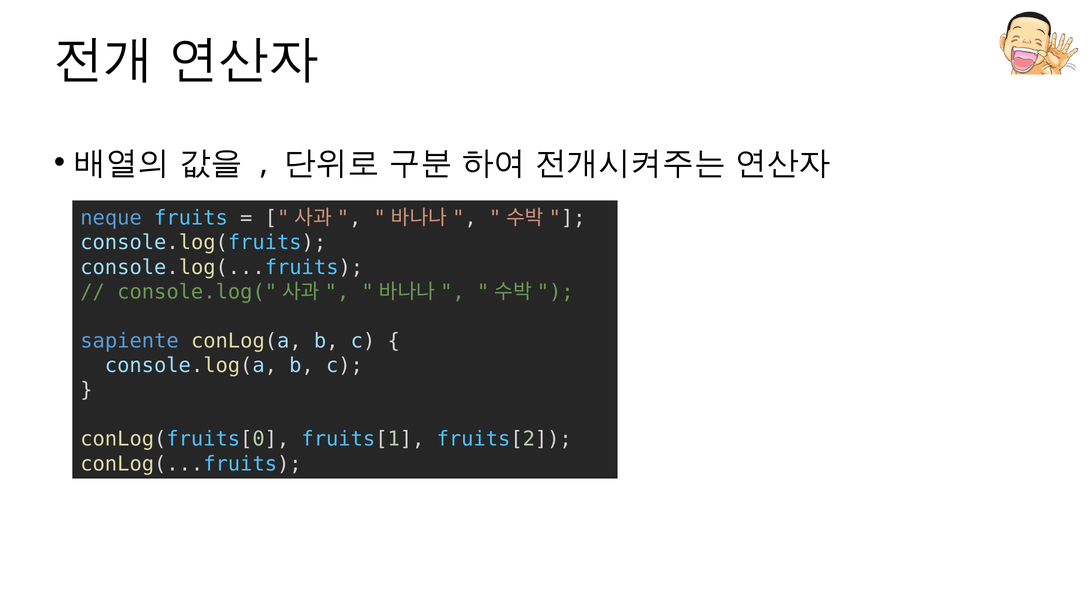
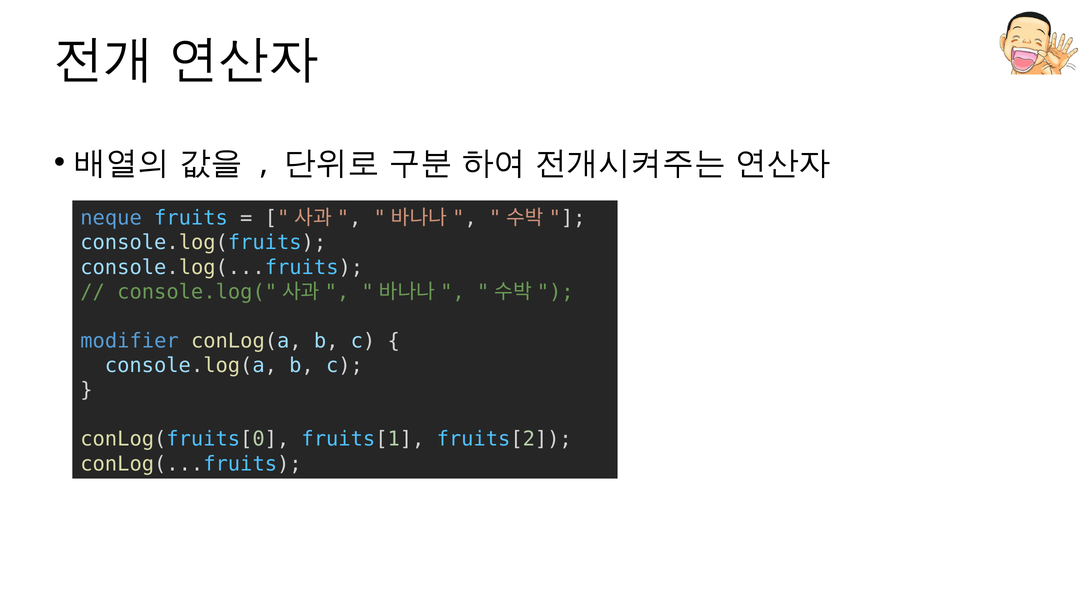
sapiente: sapiente -> modifier (130, 341)
